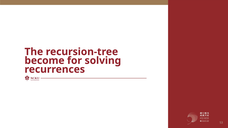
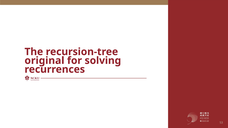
become: become -> original (44, 61)
